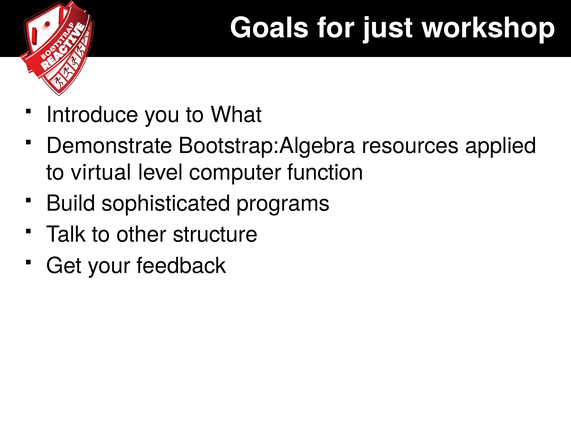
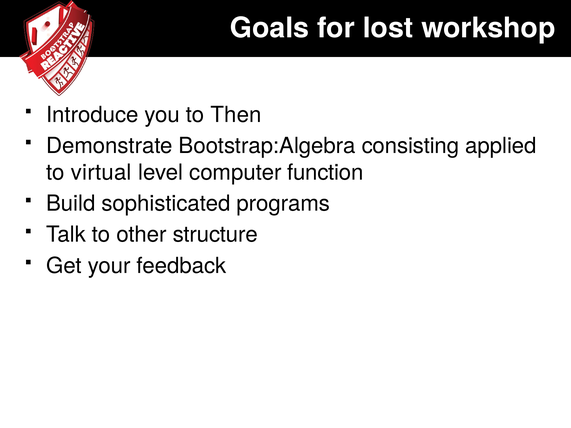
just: just -> lost (388, 28)
What: What -> Then (236, 115)
resources: resources -> consisting (410, 146)
